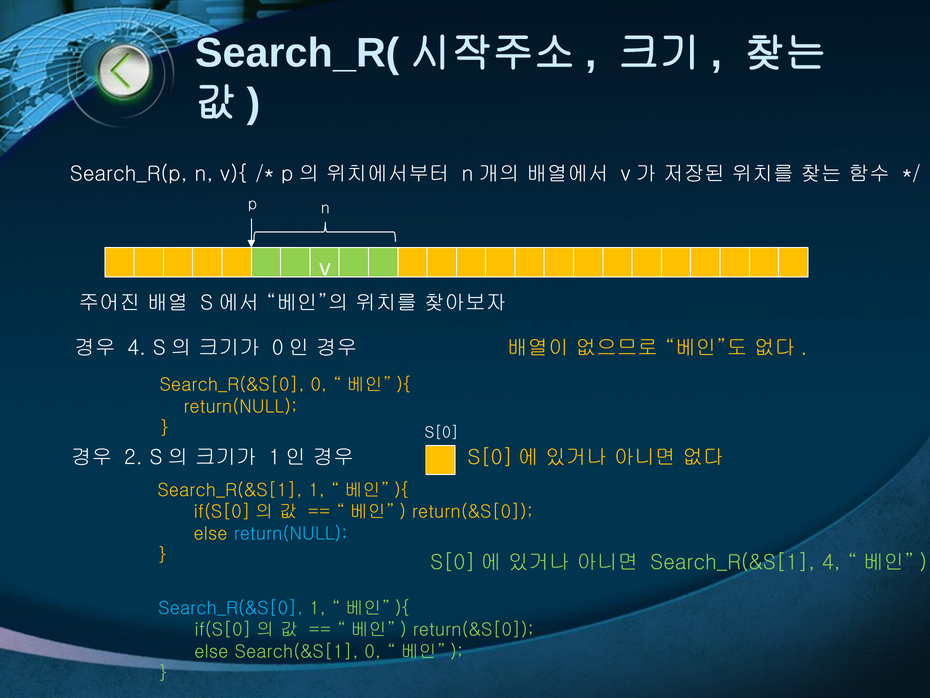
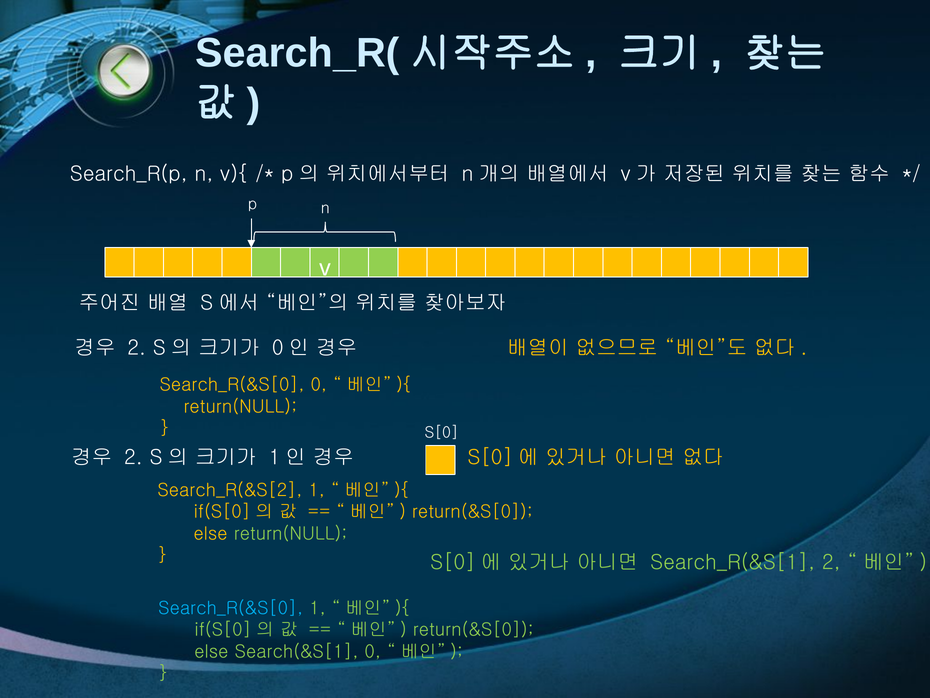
4: 4 -> 2 (137, 348)
Search_R(&S[1: Search_R(&S[1 -> Search_R(&S[2 (230, 490)
return(NULL colour: light blue -> light green (291, 533)
Search_R(&S[1 4: 4 -> 2 (831, 562)
